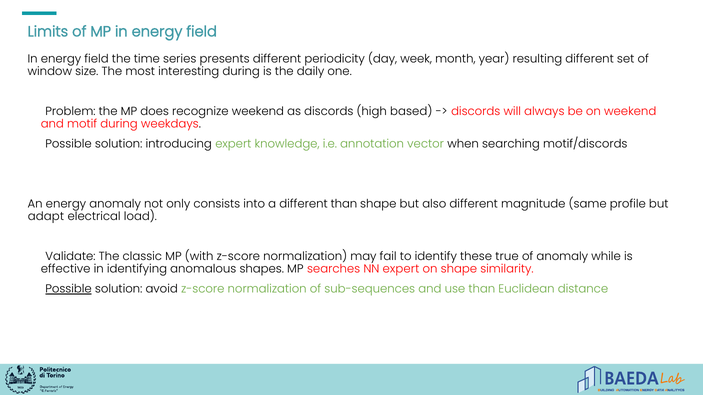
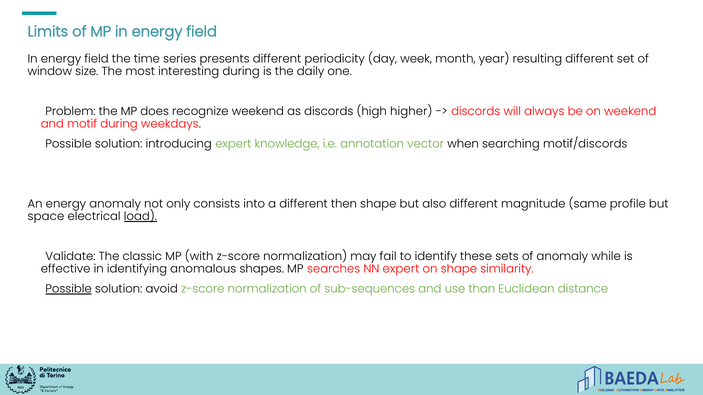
based: based -> higher (411, 112)
different than: than -> then (344, 204)
adapt: adapt -> space (46, 217)
load underline: none -> present (140, 217)
true: true -> sets (507, 257)
